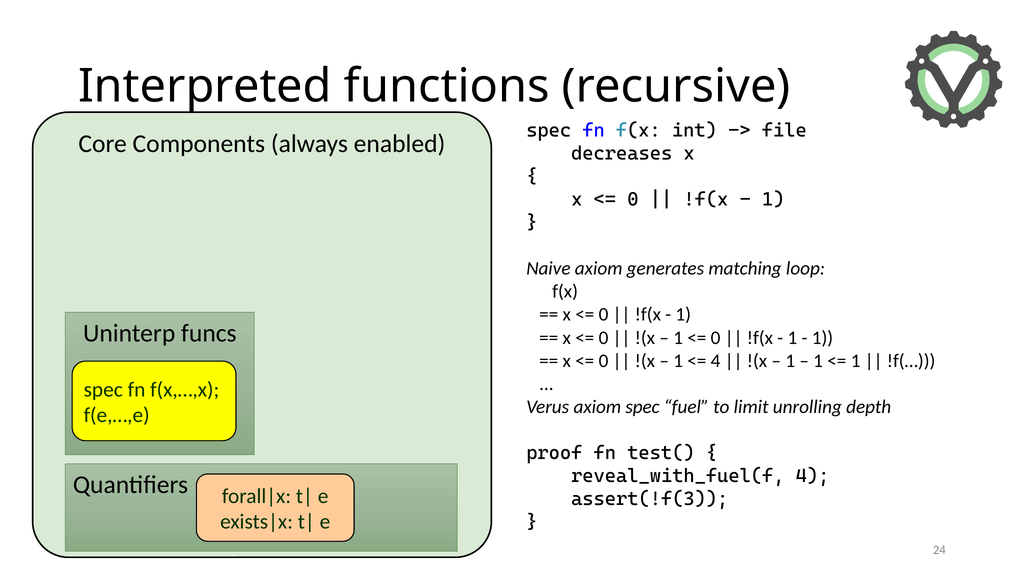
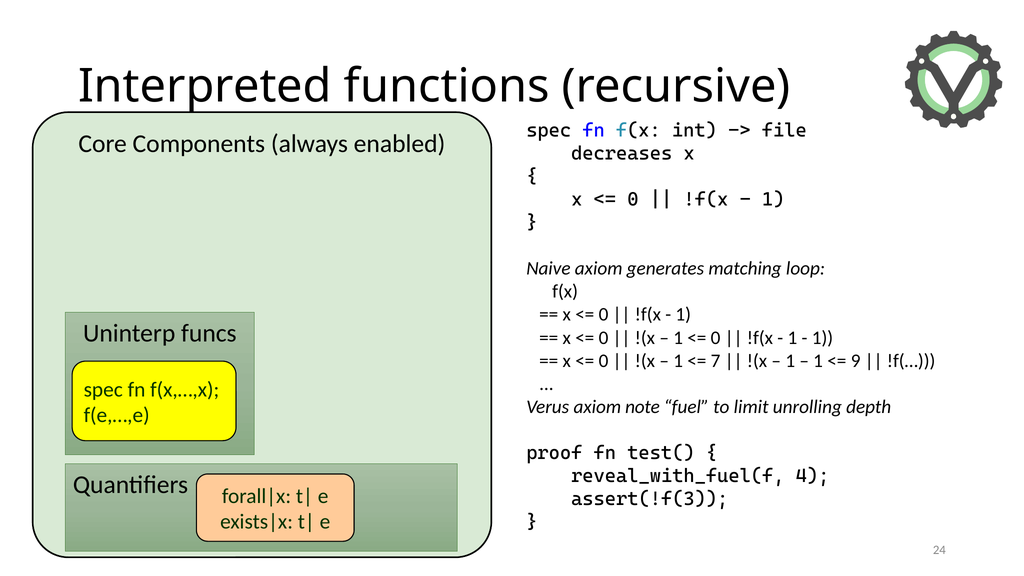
4: 4 -> 7 (716, 361)
1: 1 -> 9 (856, 361)
axiom spec: spec -> note (643, 407)
